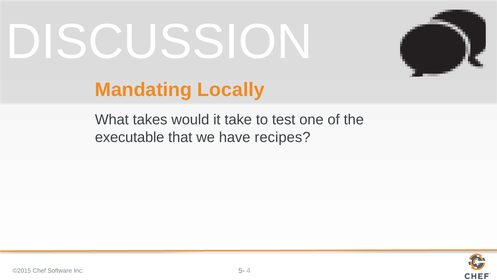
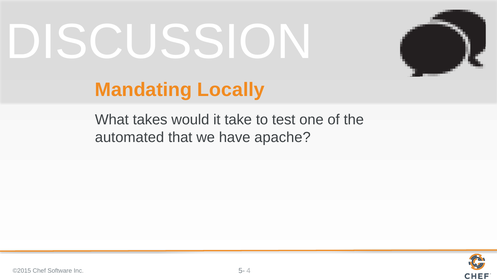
executable: executable -> automated (130, 137)
recipes: recipes -> apache (283, 137)
